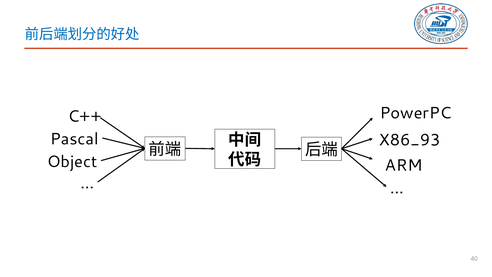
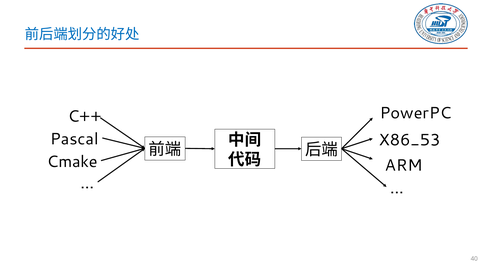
X86_93: X86_93 -> X86_53 (410, 140)
Object: Object -> Cmake (72, 162)
